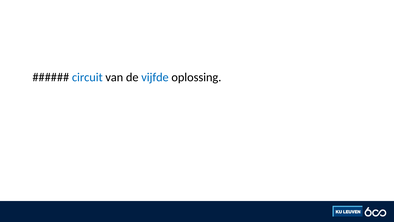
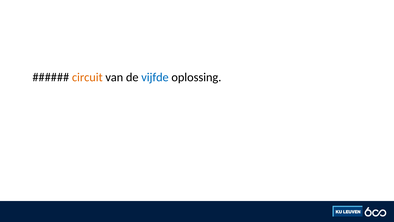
circuit colour: blue -> orange (87, 77)
